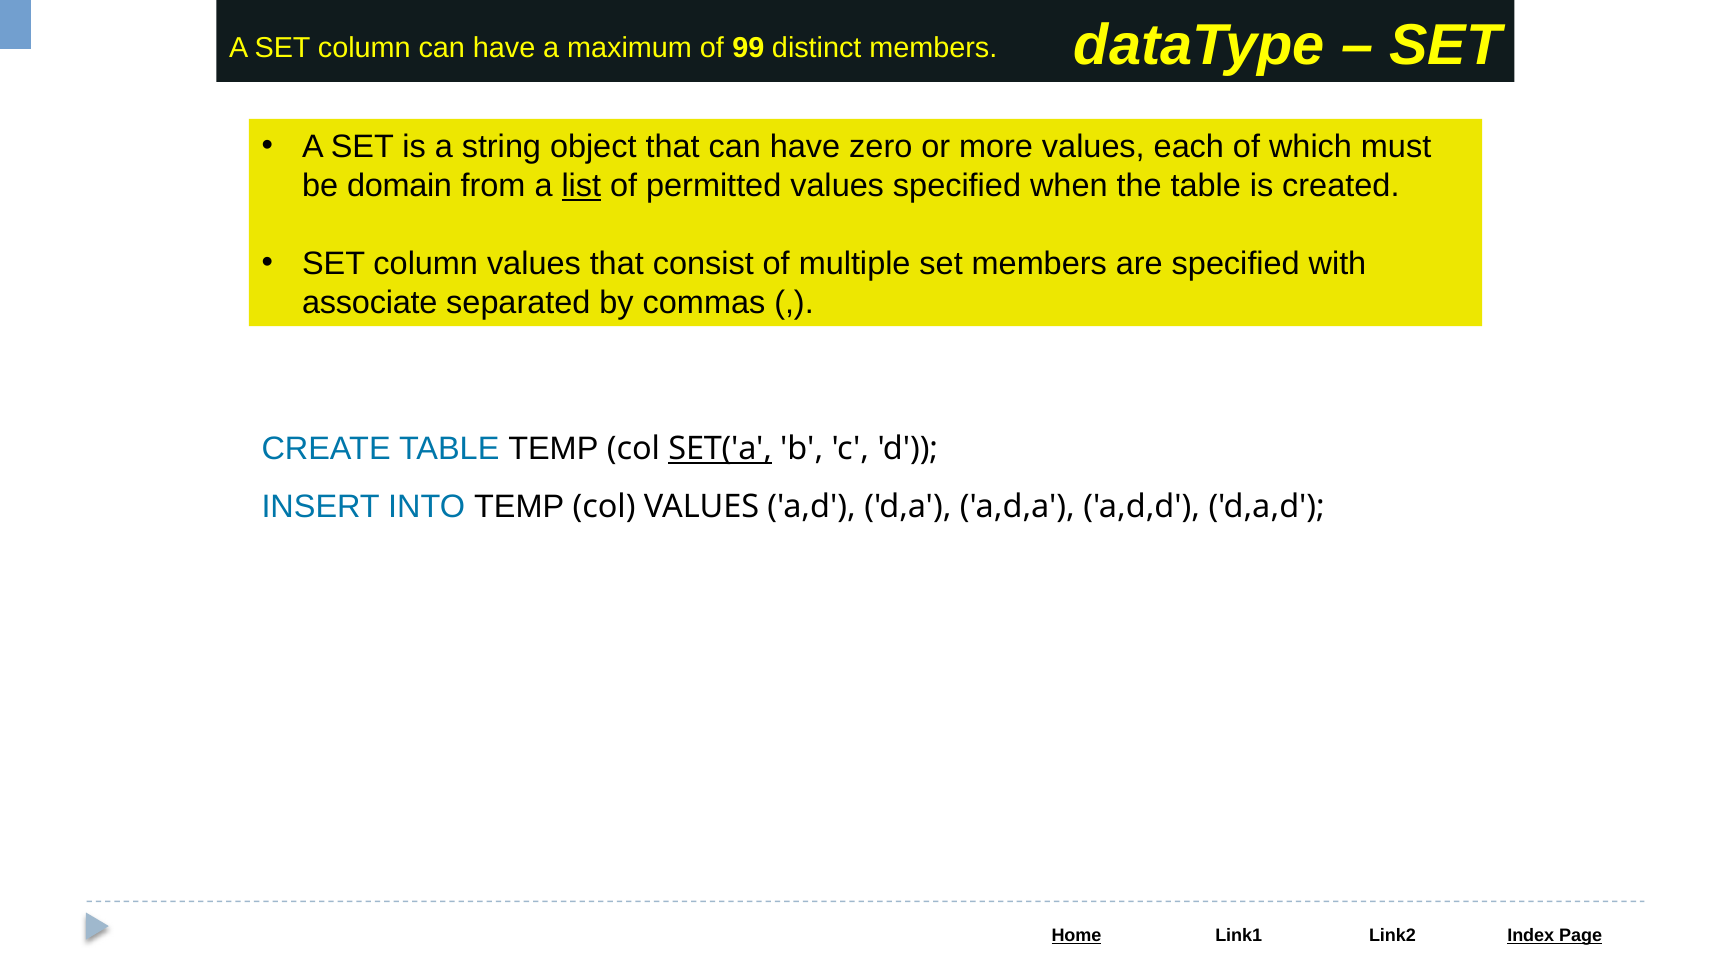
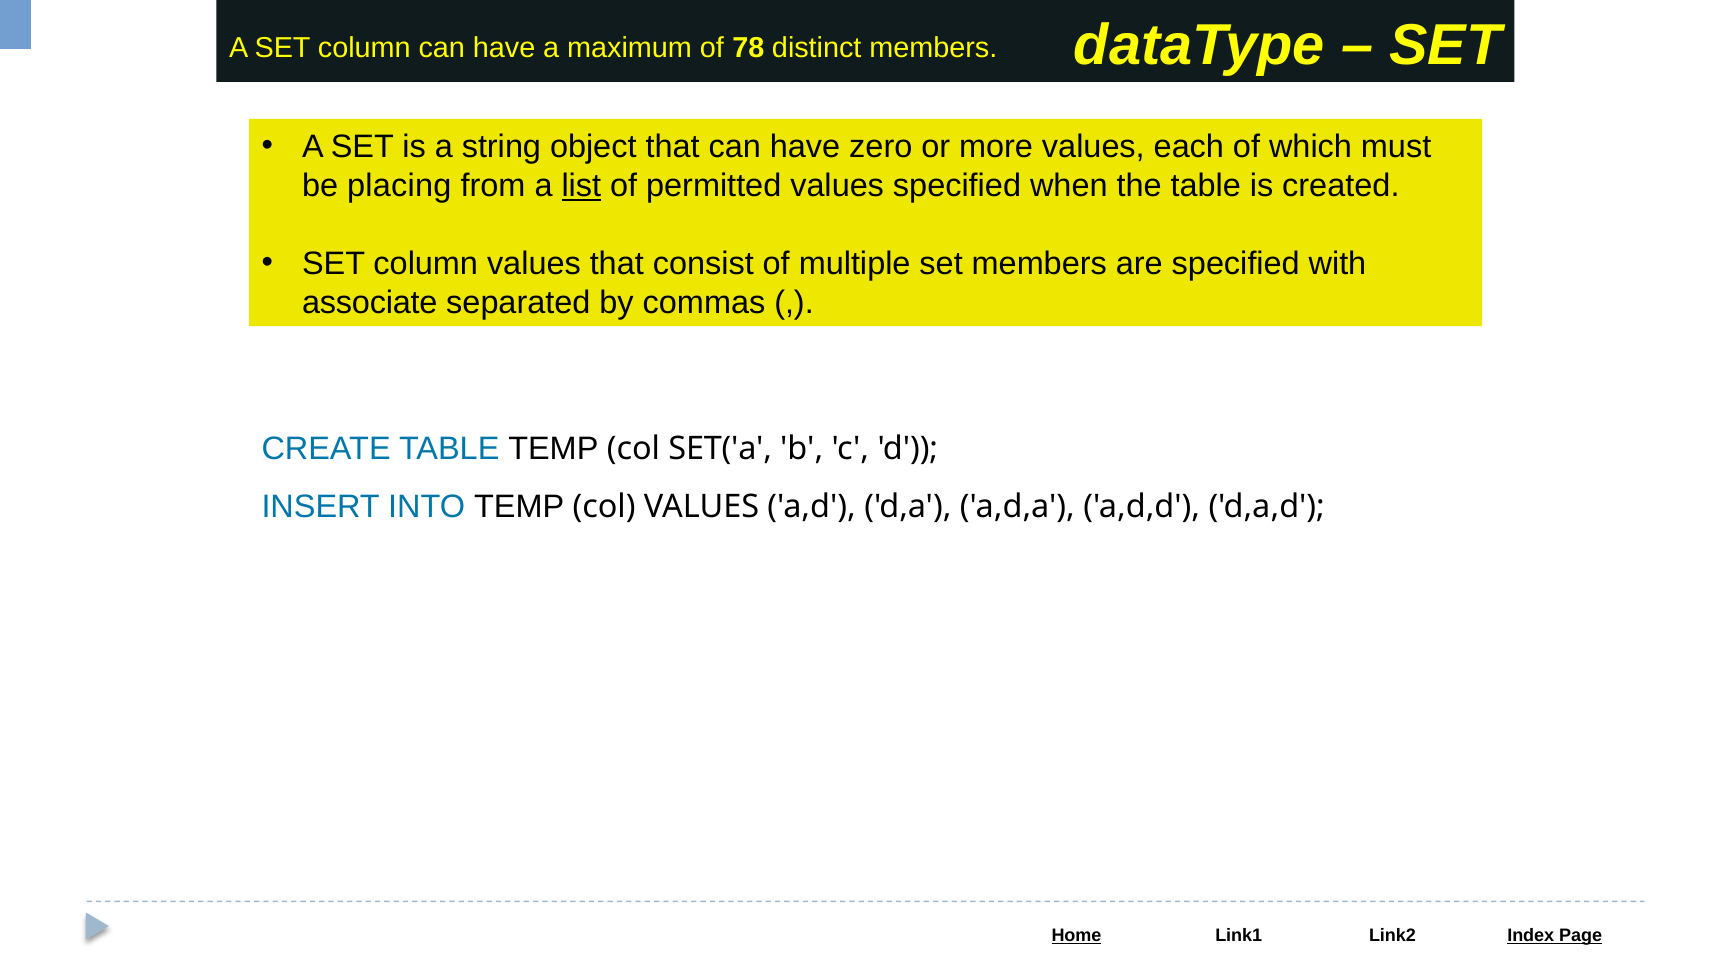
99: 99 -> 78 (748, 48)
domain: domain -> placing (399, 186)
SET('a underline: present -> none (720, 449)
